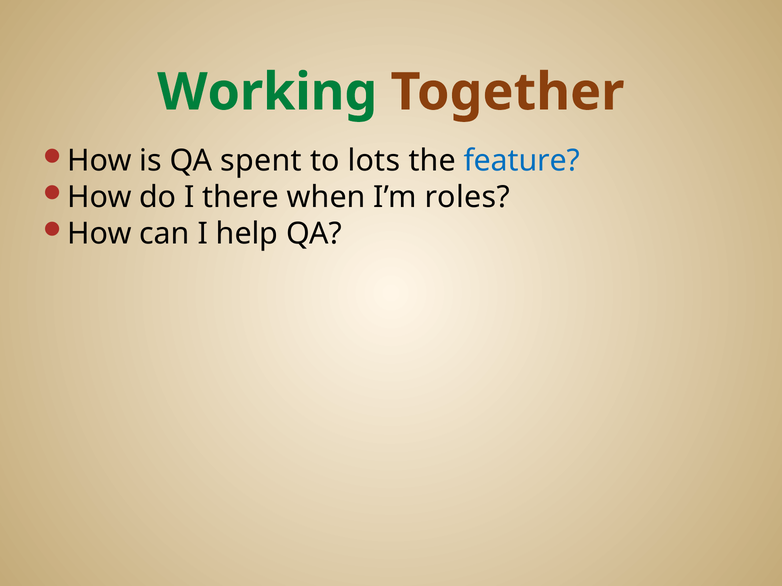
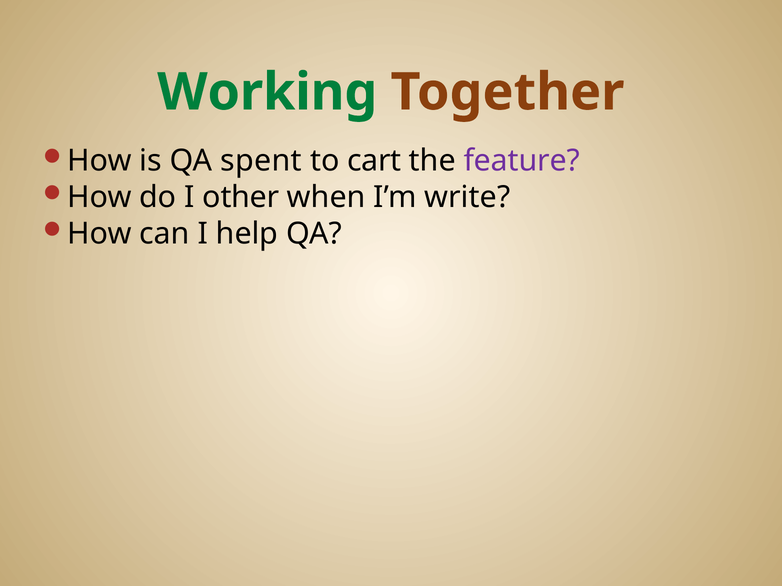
lots: lots -> cart (374, 161)
feature colour: blue -> purple (522, 161)
there: there -> other (241, 198)
roles: roles -> write (467, 198)
